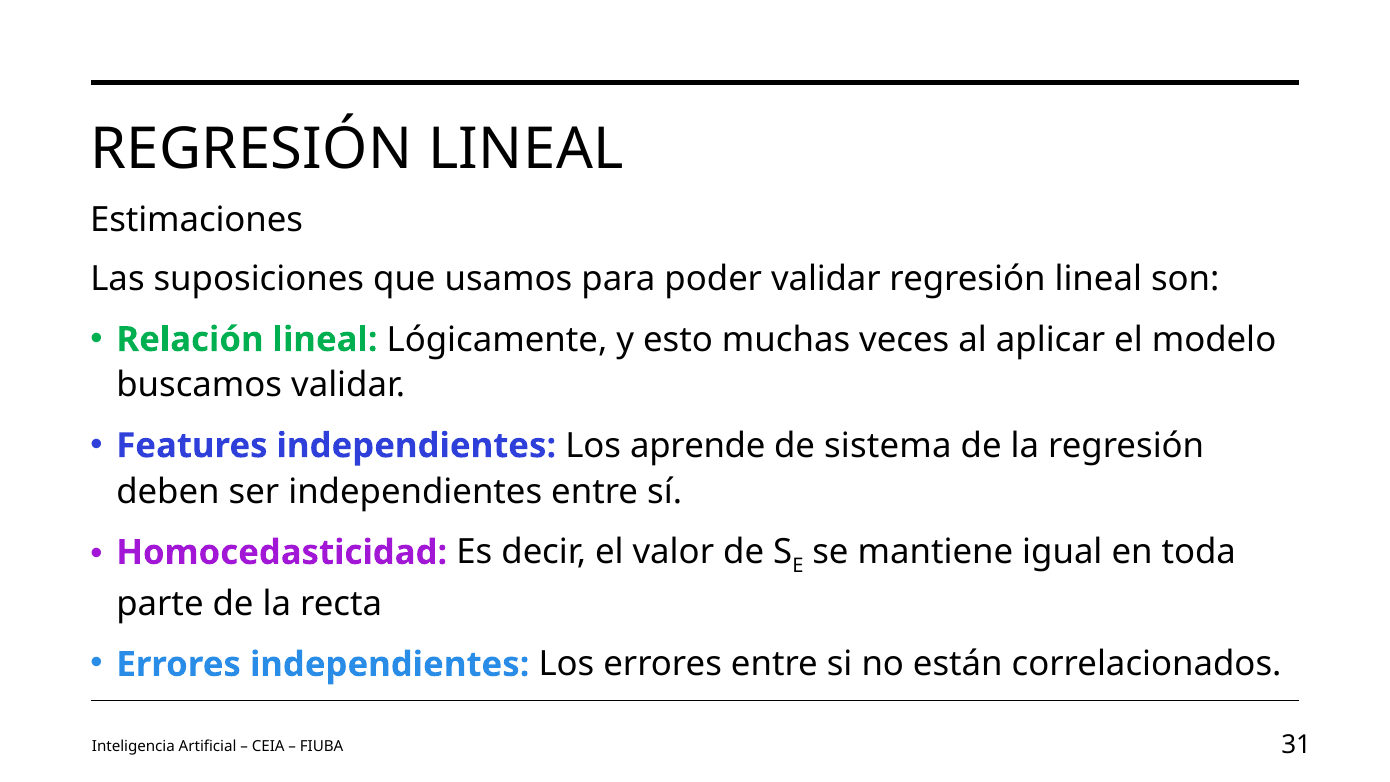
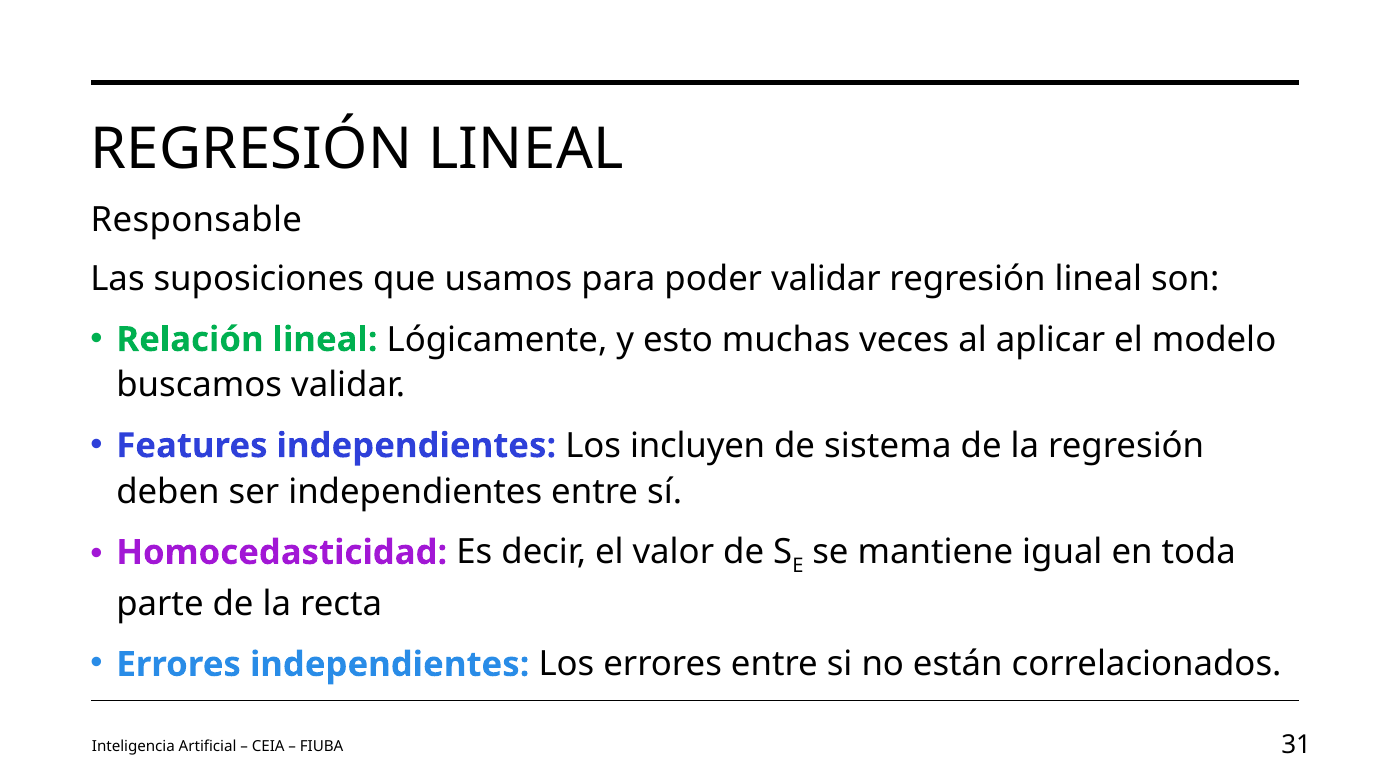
Estimaciones: Estimaciones -> Responsable (196, 220)
aprende: aprende -> incluyen (698, 446)
